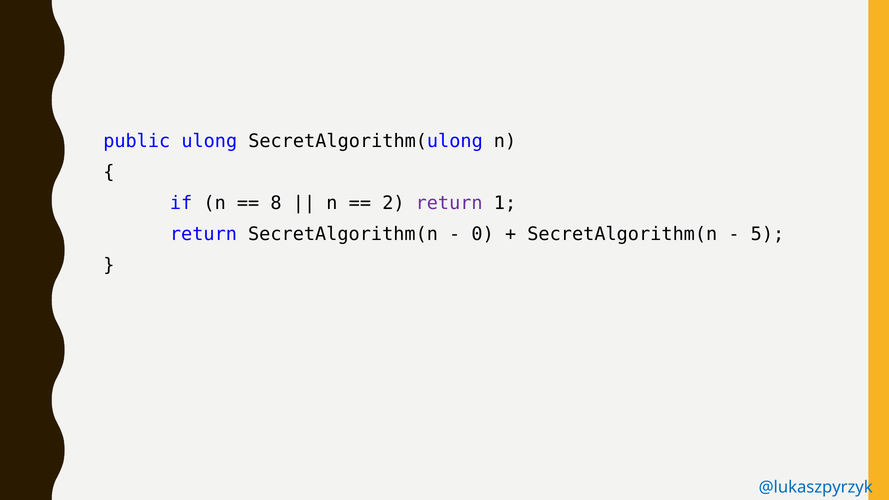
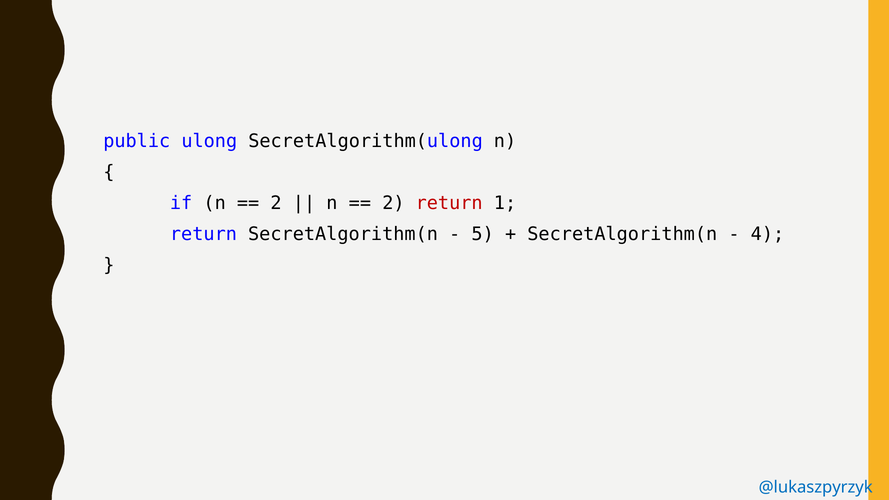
8: 8 -> 2 (276, 203)
return colour: purple -> red (449, 203)
0: 0 -> 5 (483, 234)
5: 5 -> 4 (767, 234)
